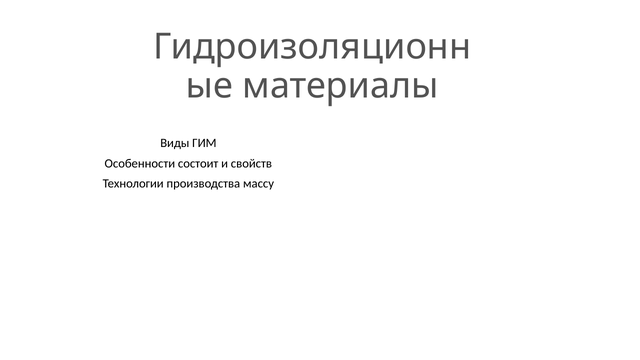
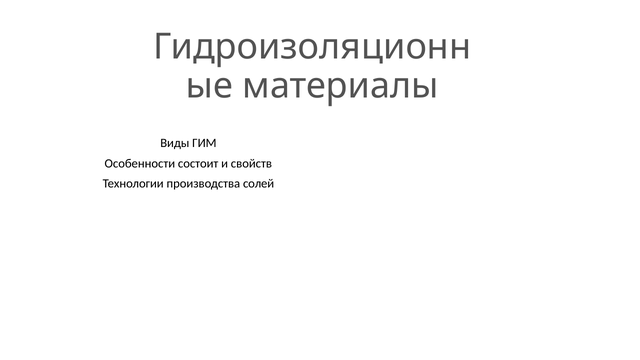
массу: массу -> солей (259, 184)
